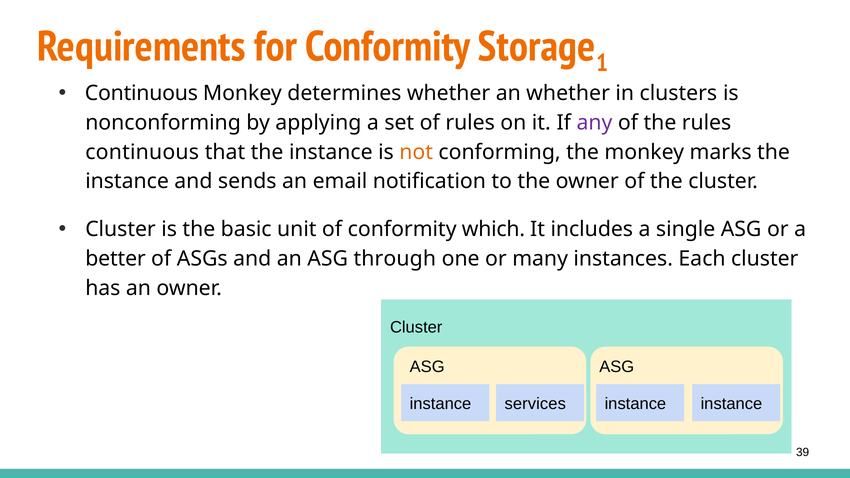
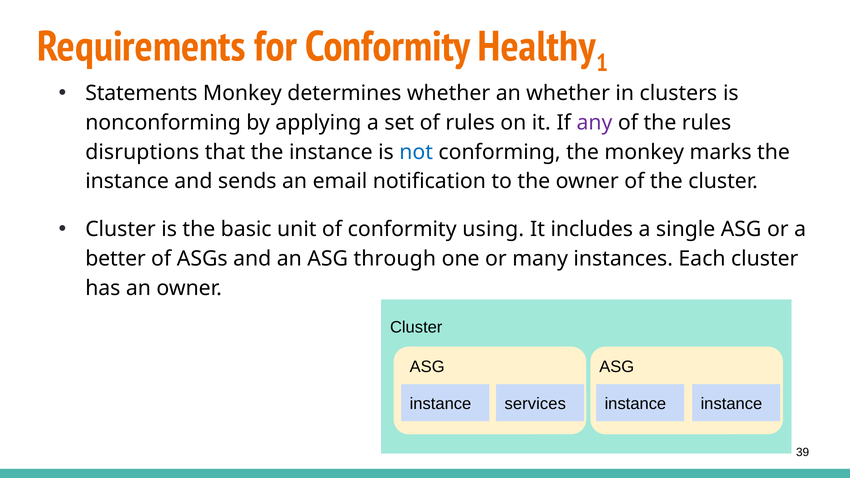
Storage: Storage -> Healthy (537, 47)
Continuous: Continuous -> Statements (141, 93)
continuous: continuous -> disruptions (142, 152)
not colour: orange -> blue (416, 152)
which: which -> using (493, 230)
